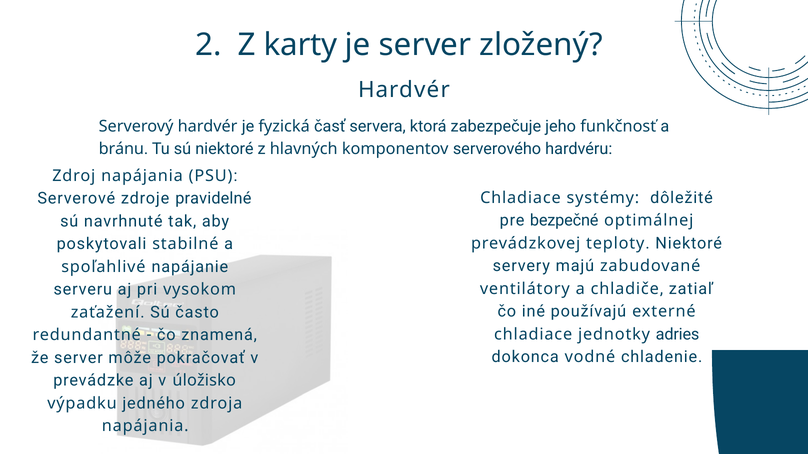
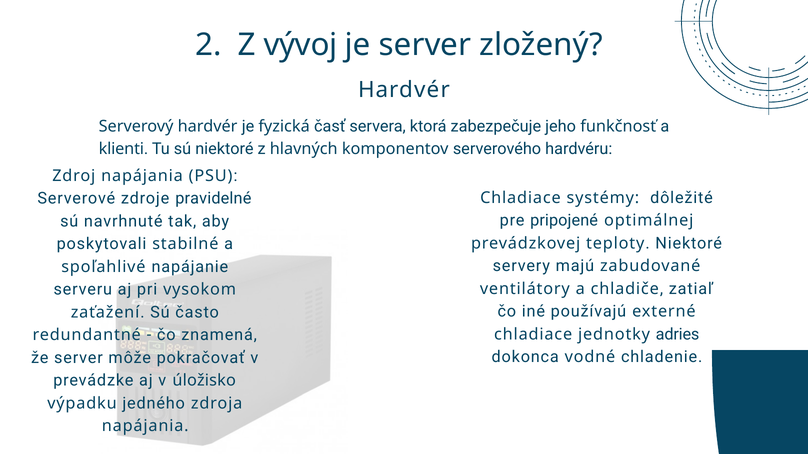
karty: karty -> vývoj (301, 45)
bránu: bránu -> klienti (121, 149)
bezpečné: bezpečné -> pripojené (564, 221)
